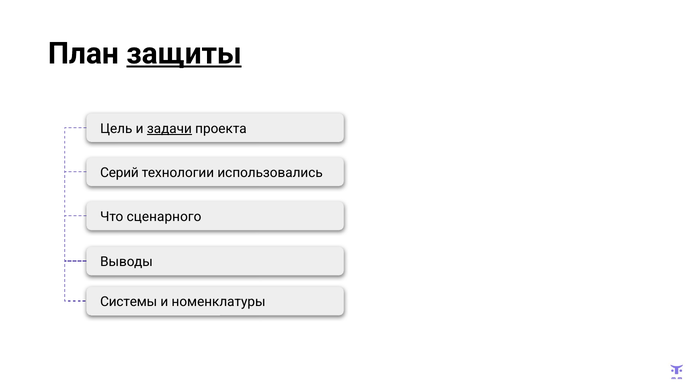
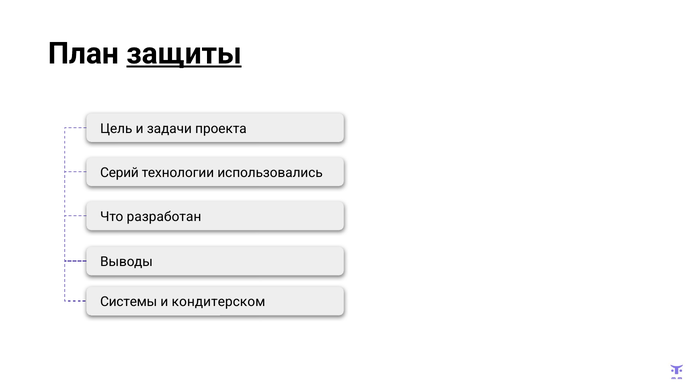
задачи underline: present -> none (169, 129)
сценарного: сценарного -> разработан (164, 217)
номенклатуры: номенклатуры -> кондитерском (219, 302)
